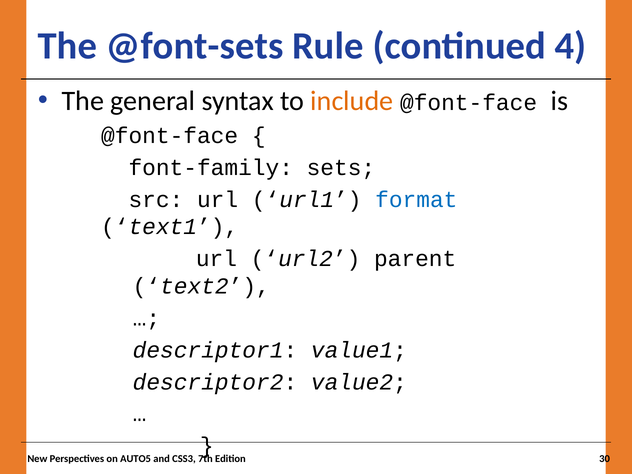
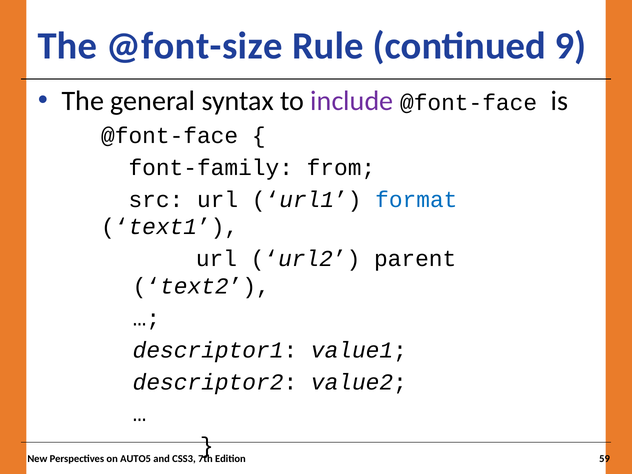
@font-sets: @font-sets -> @font-size (194, 46)
4: 4 -> 9 (570, 46)
include colour: orange -> purple (352, 101)
sets: sets -> from (341, 168)
30: 30 -> 59 (605, 459)
